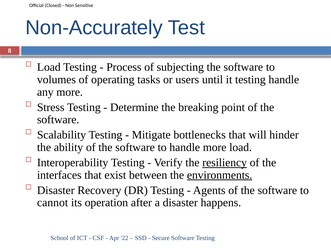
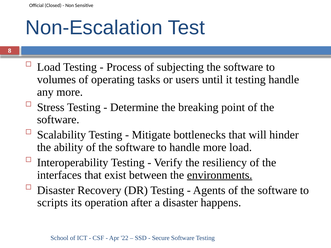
Non-Accurately: Non-Accurately -> Non-Escalation (94, 28)
resiliency underline: present -> none (225, 163)
cannot: cannot -> scripts (53, 203)
